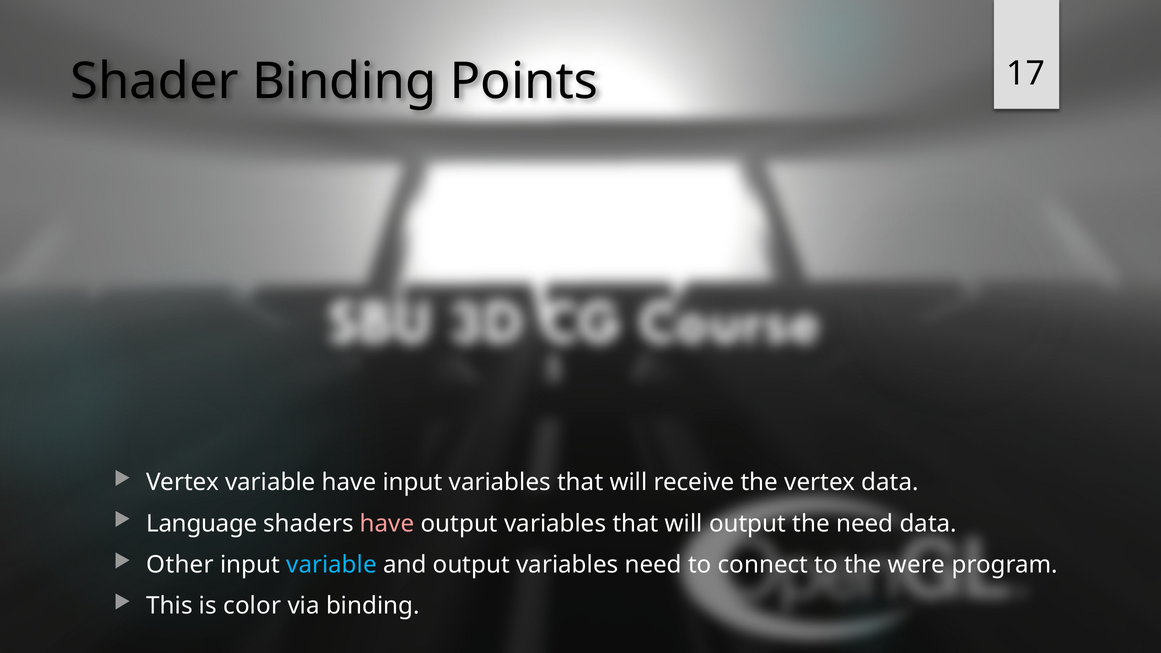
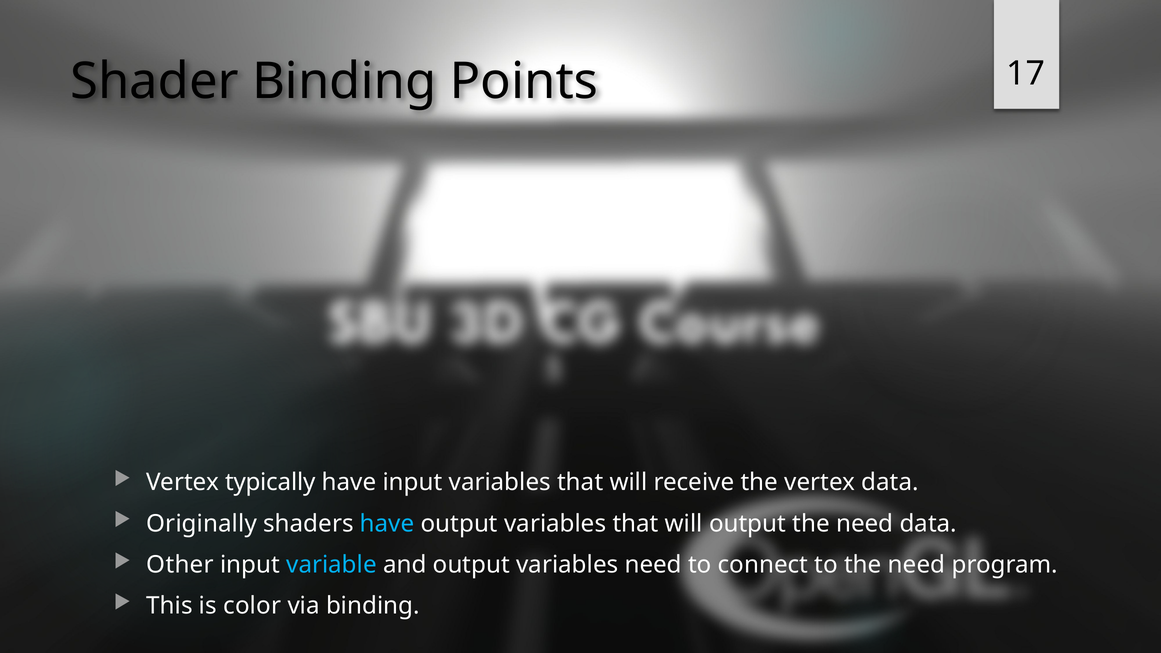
Vertex variable: variable -> typically (270, 482)
Language: Language -> Originally (202, 524)
have colour: pink -> light blue (387, 524)
to the were: were -> need (917, 565)
